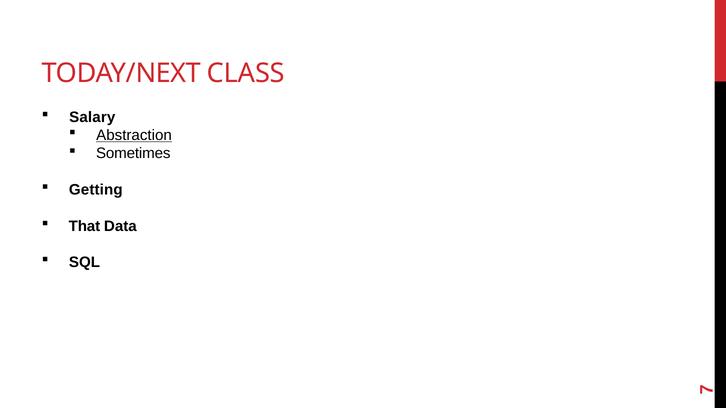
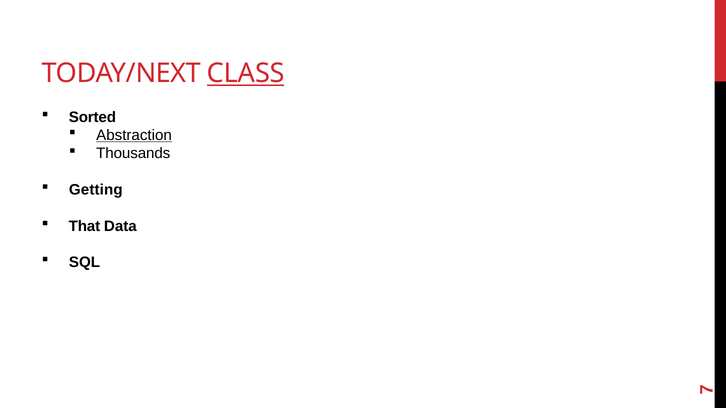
CLASS underline: none -> present (246, 74)
Salary: Salary -> Sorted (92, 117)
Sometimes: Sometimes -> Thousands (133, 154)
